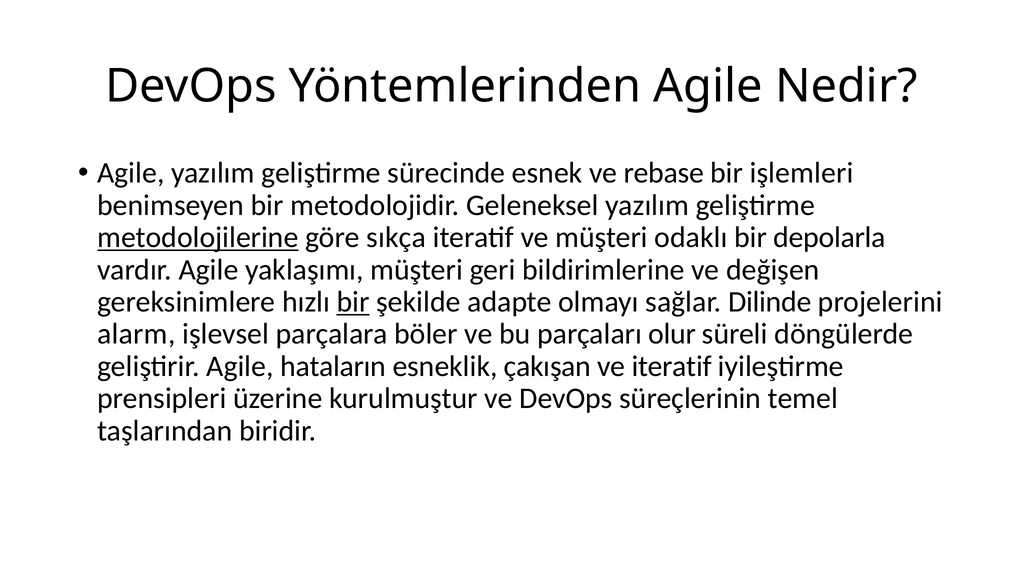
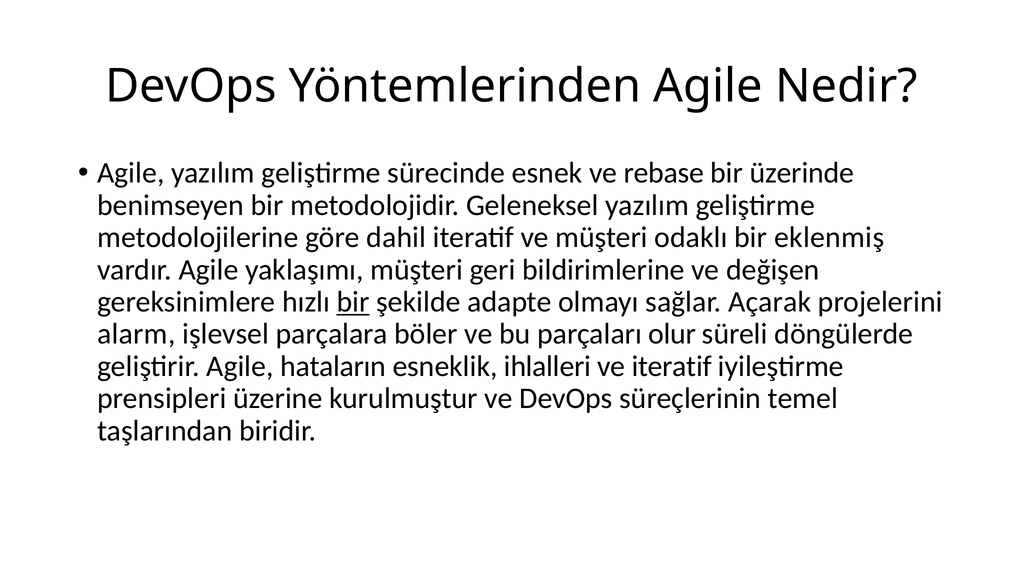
işlemleri: işlemleri -> üzerinde (802, 173)
metodolojilerine underline: present -> none (198, 237)
sıkça: sıkça -> dahil (396, 237)
depolarla: depolarla -> eklenmiş (829, 237)
Dilinde: Dilinde -> Açarak (770, 302)
çakışan: çakışan -> ihlalleri (547, 366)
